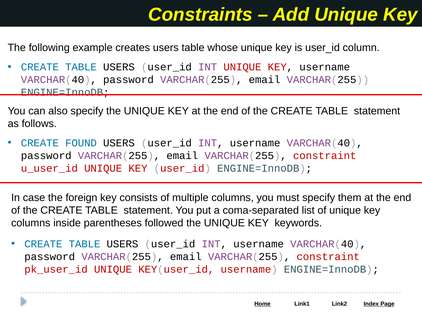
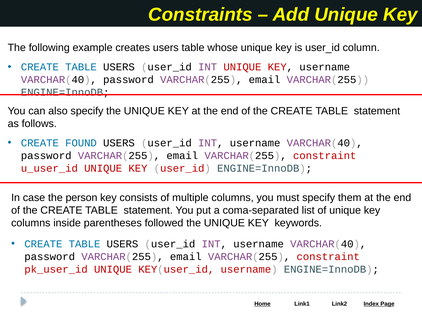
foreign: foreign -> person (82, 198)
